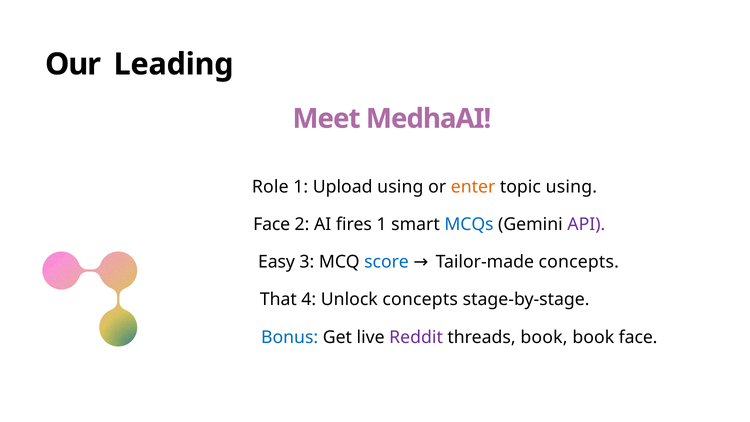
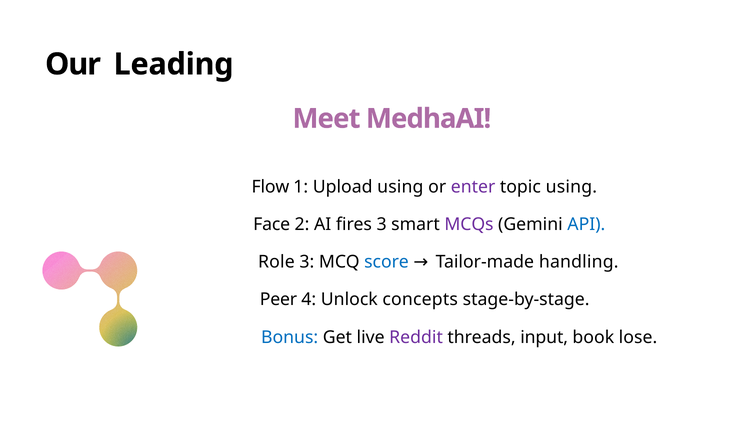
Role: Role -> Flow (270, 187)
enter colour: orange -> purple (473, 187)
fires 1: 1 -> 3 (382, 224)
MCQs colour: blue -> purple (469, 224)
API colour: purple -> blue (586, 224)
Easy: Easy -> Role (276, 262)
Tailor-made concepts: concepts -> handling (579, 262)
That: That -> Peer (278, 300)
threads book: book -> input (544, 337)
book face: face -> lose (638, 337)
